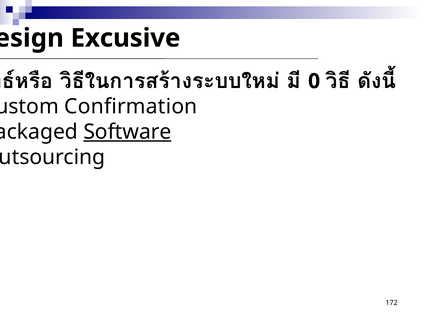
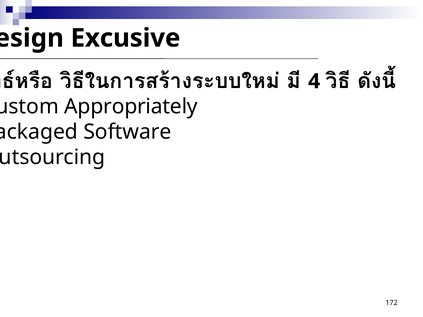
0: 0 -> 4 (314, 81)
Confirmation: Confirmation -> Appropriately (131, 107)
Software underline: present -> none (127, 132)
